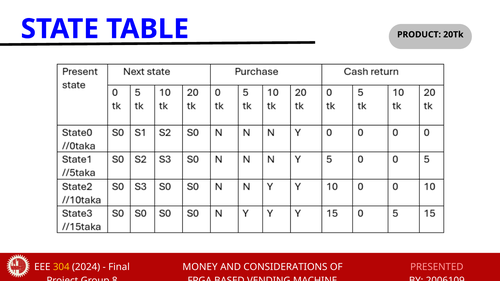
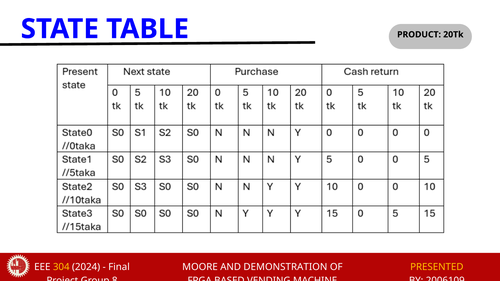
MONEY: MONEY -> MOORE (200, 267)
CONSIDERATIONS: CONSIDERATIONS -> DEMONSTRATION (285, 267)
PRESENTED colour: pink -> yellow (437, 267)
